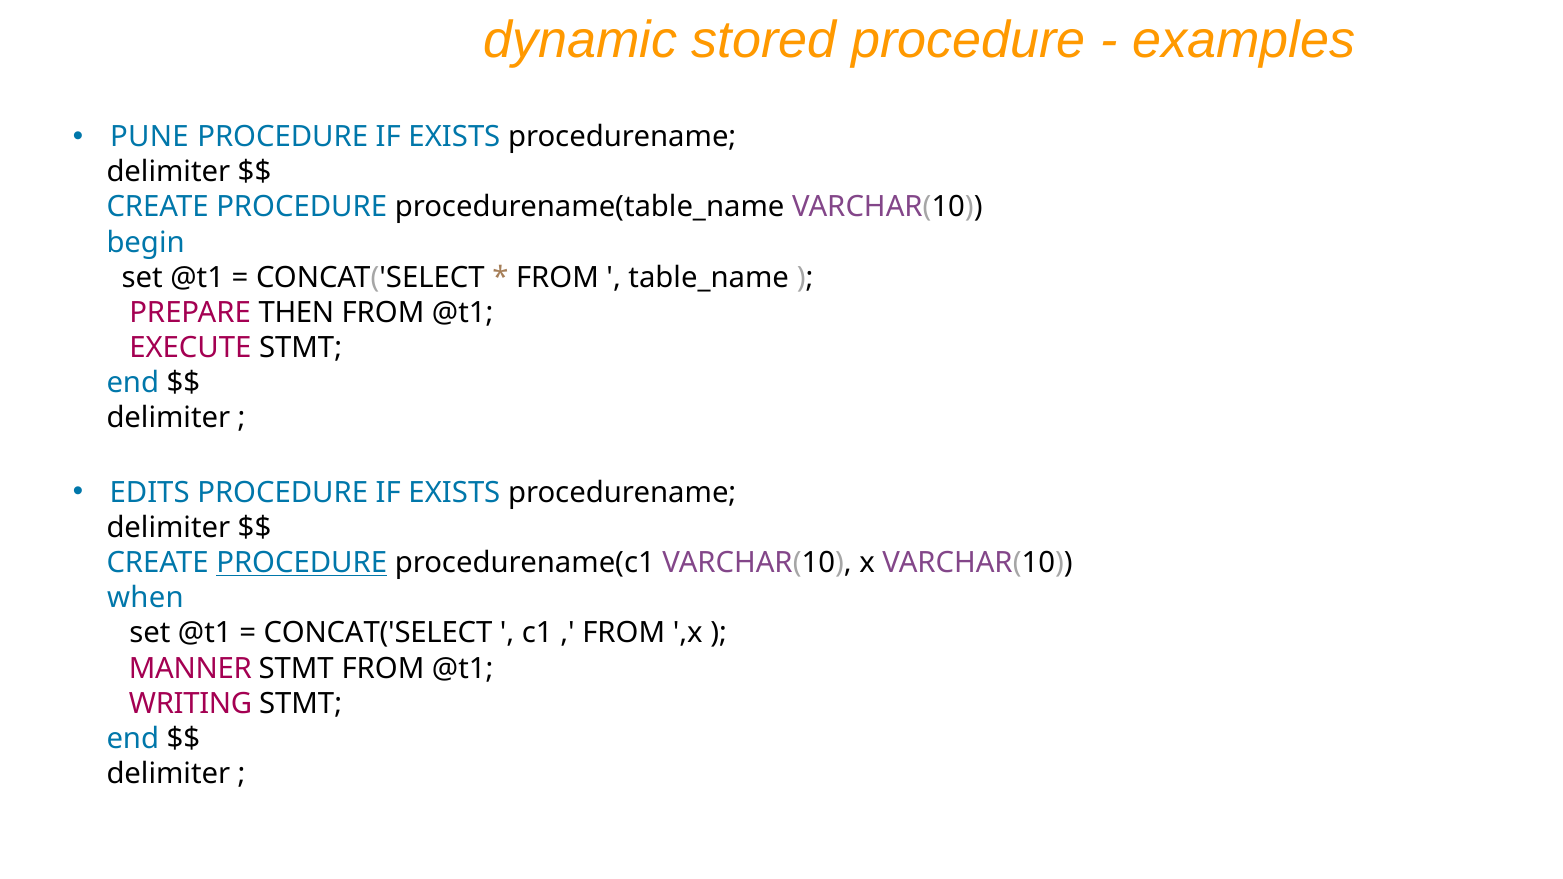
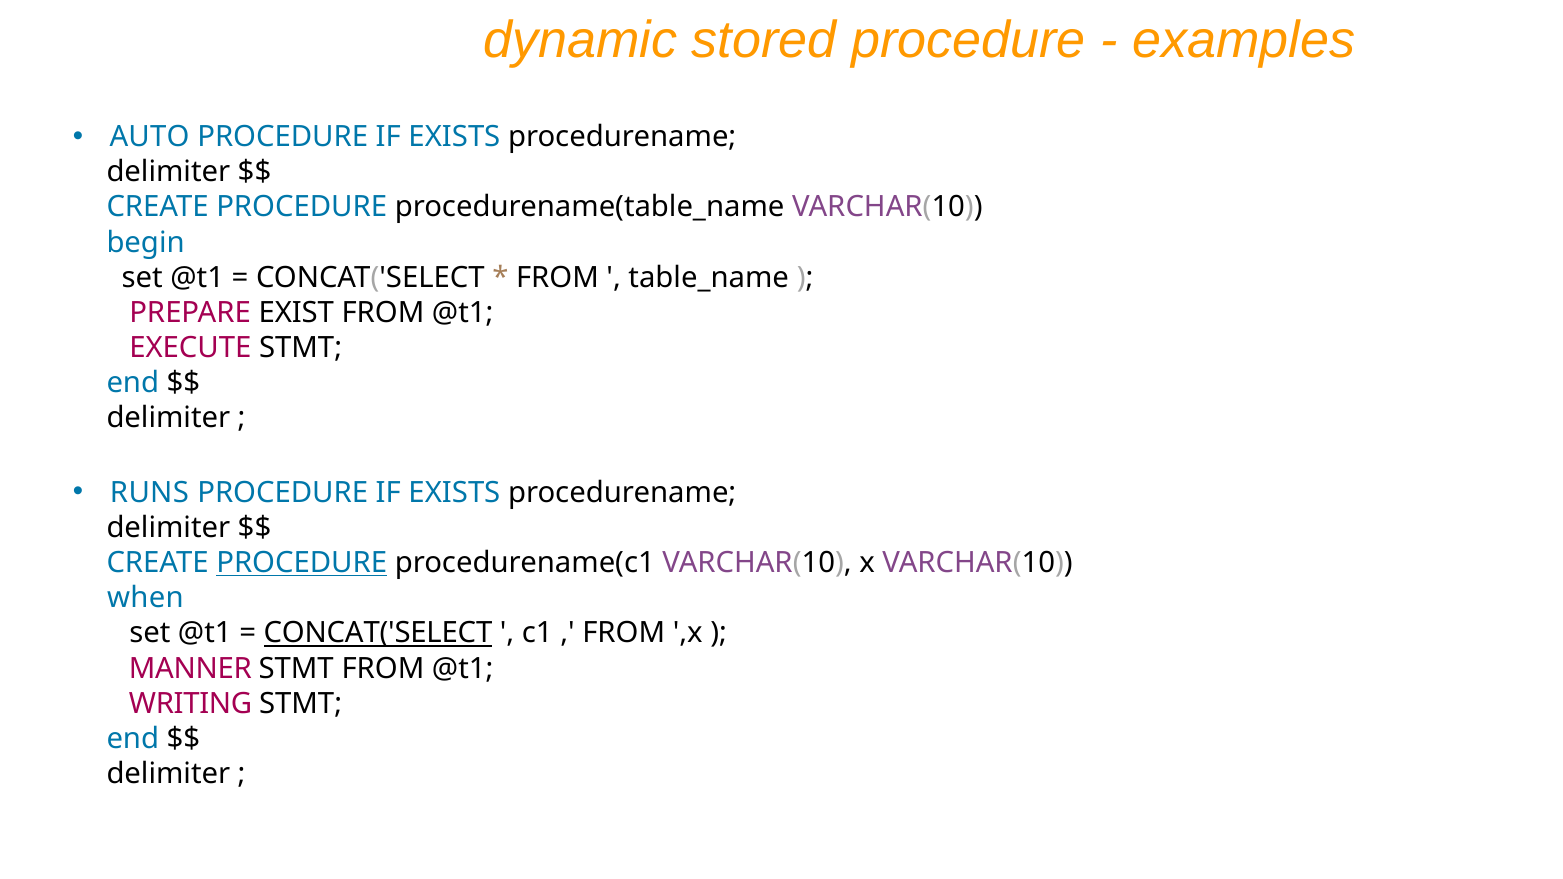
PUNE: PUNE -> AUTO (149, 137)
THEN: THEN -> EXIST (296, 313)
EDITS: EDITS -> RUNS (149, 493)
CONCAT('SELECT underline: none -> present (378, 633)
